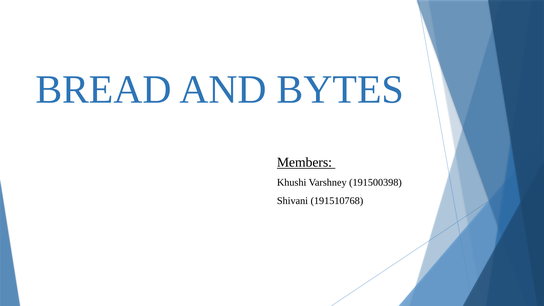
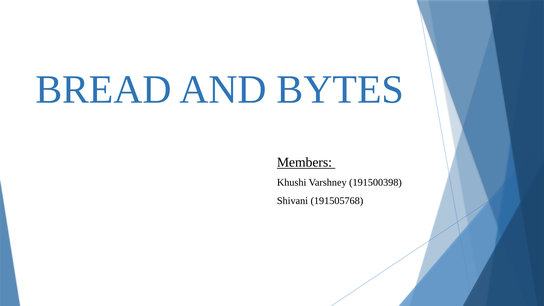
191510768: 191510768 -> 191505768 (337, 201)
